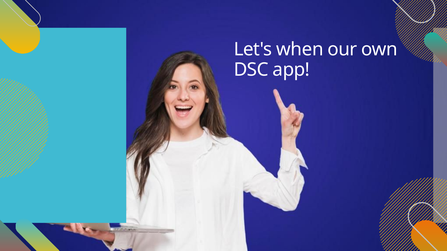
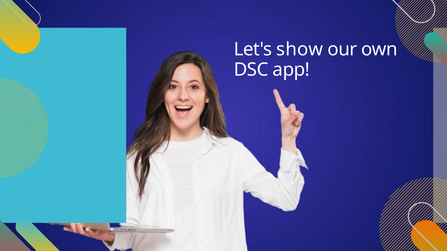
when: when -> show (300, 50)
